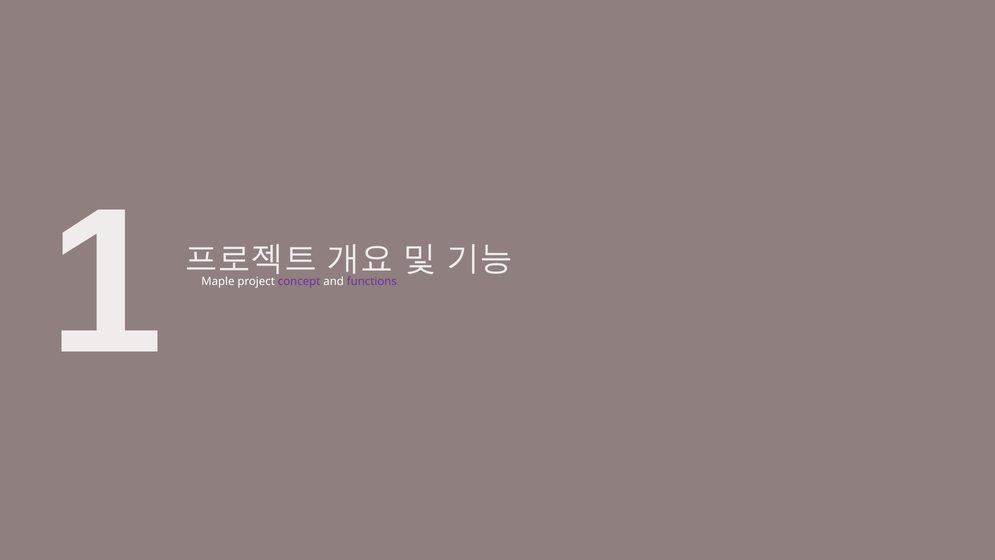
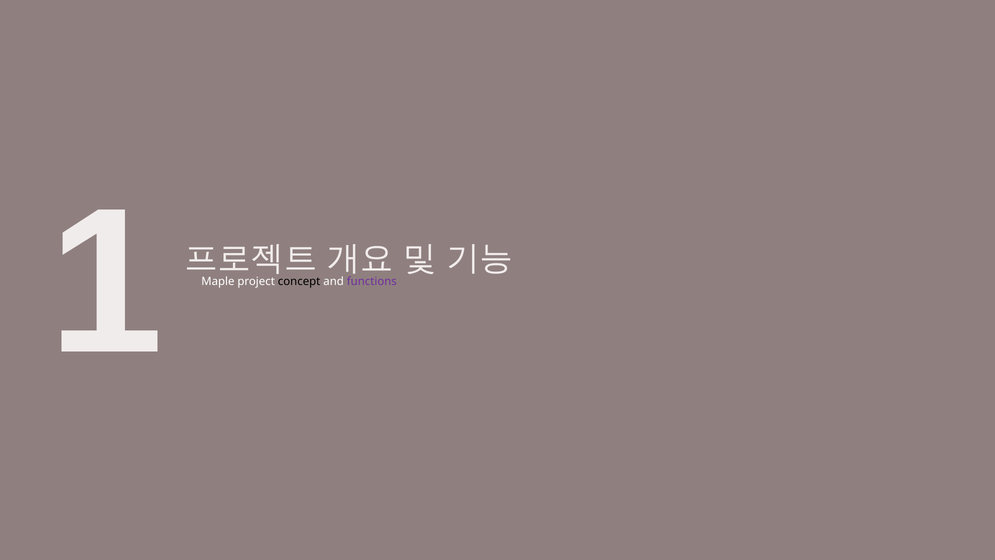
concept colour: purple -> black (299, 281)
